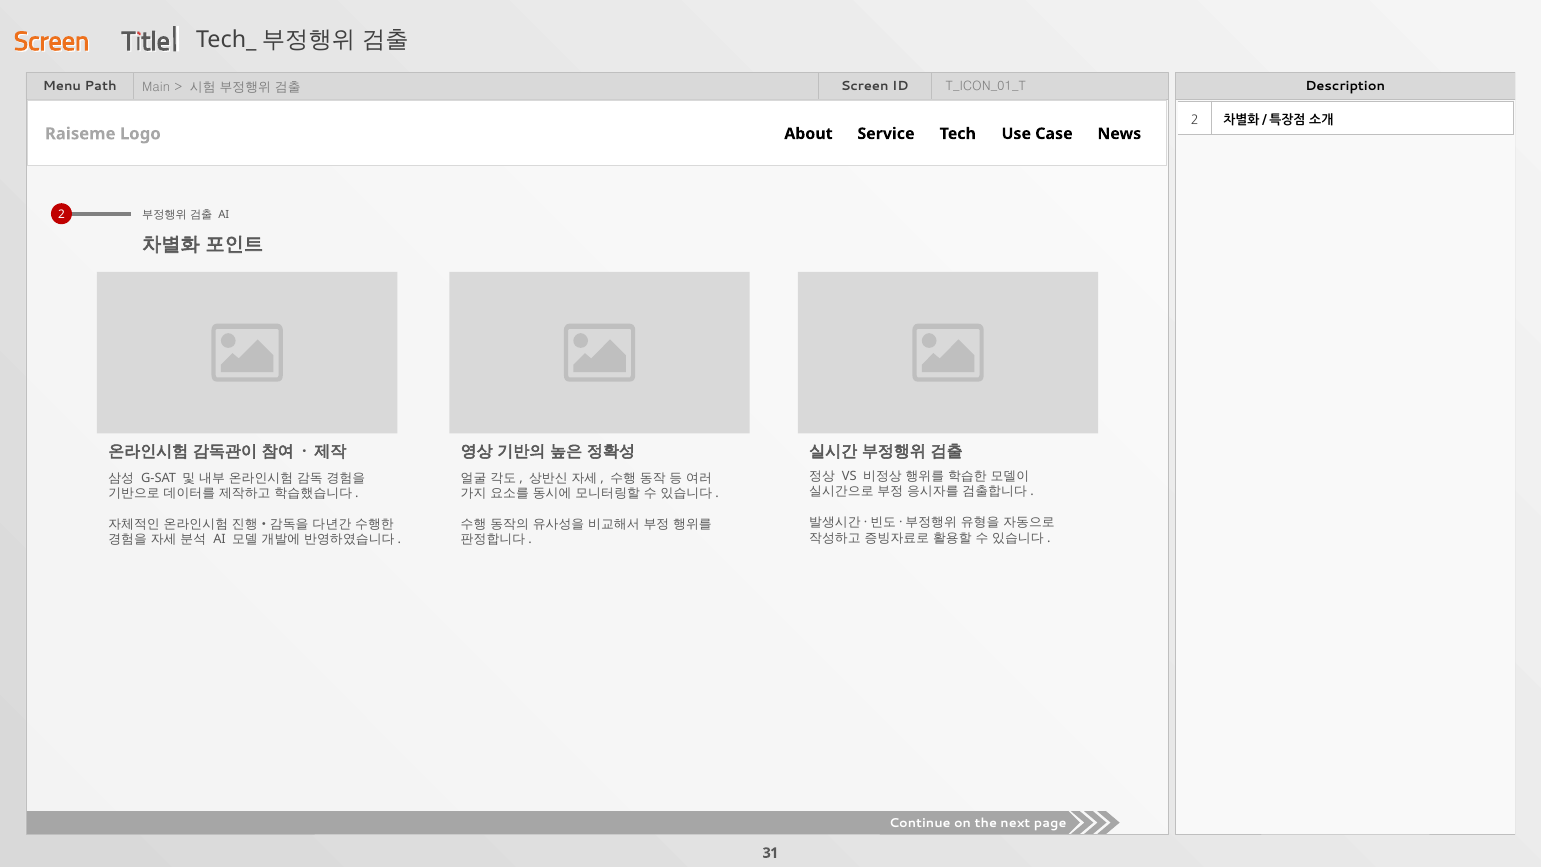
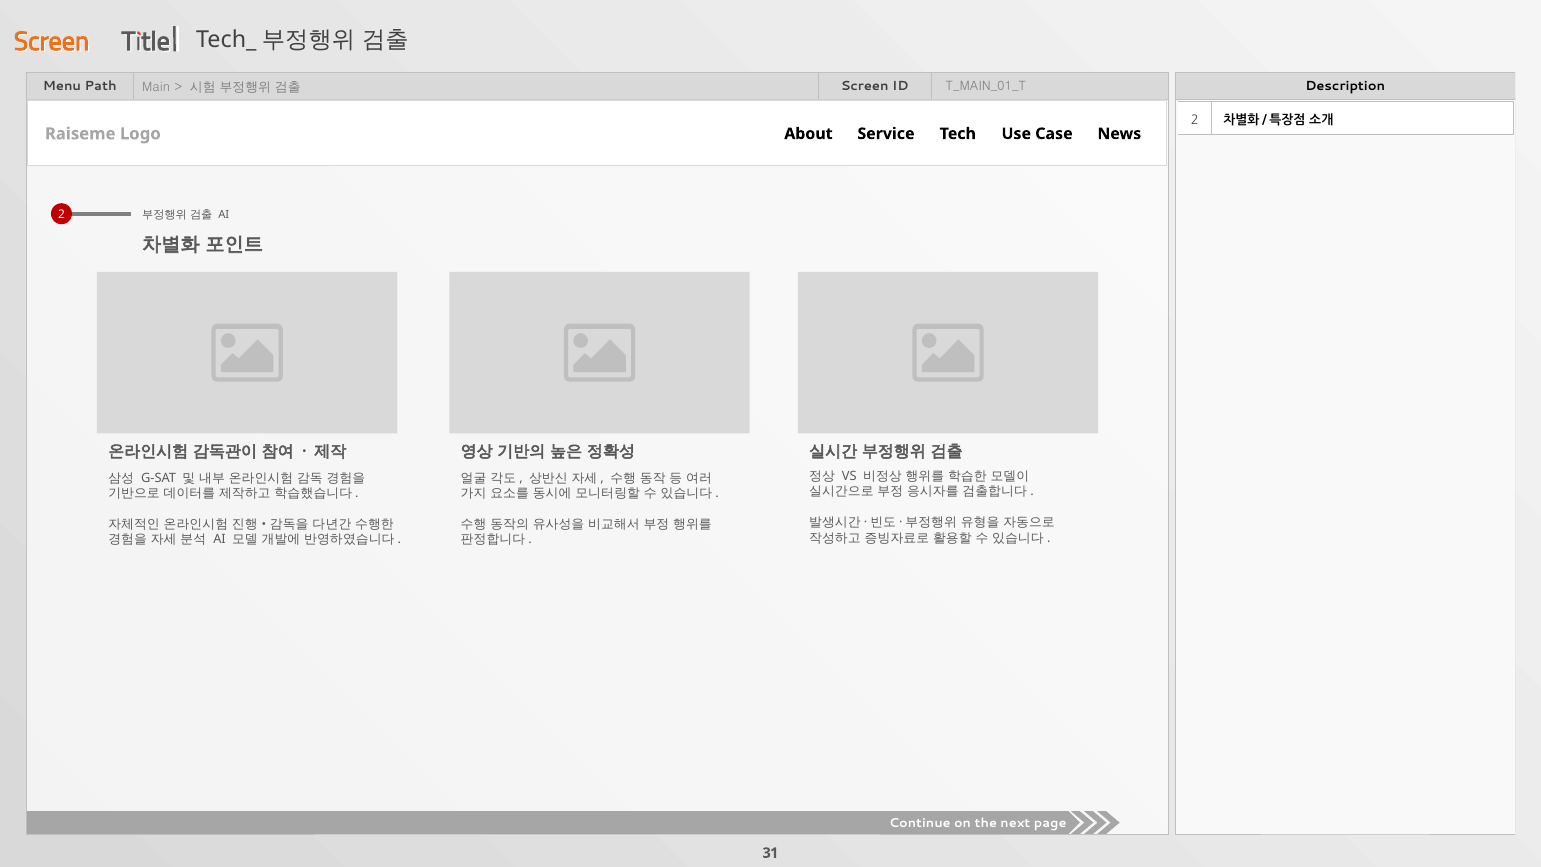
T_ICON_01_T: T_ICON_01_T -> T_MAIN_01_T (986, 86)
